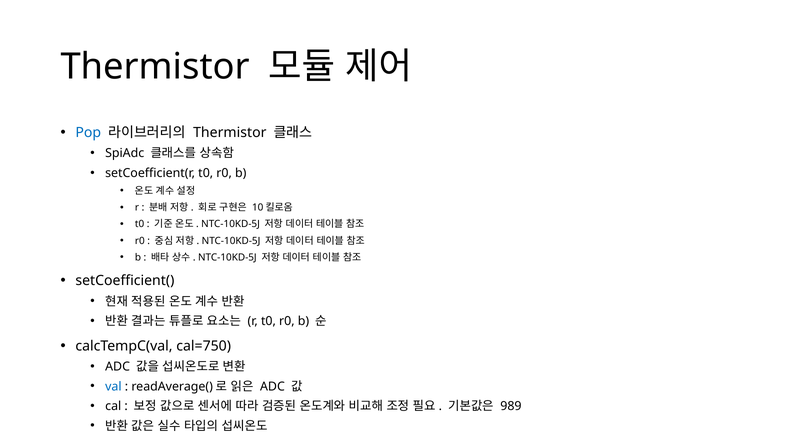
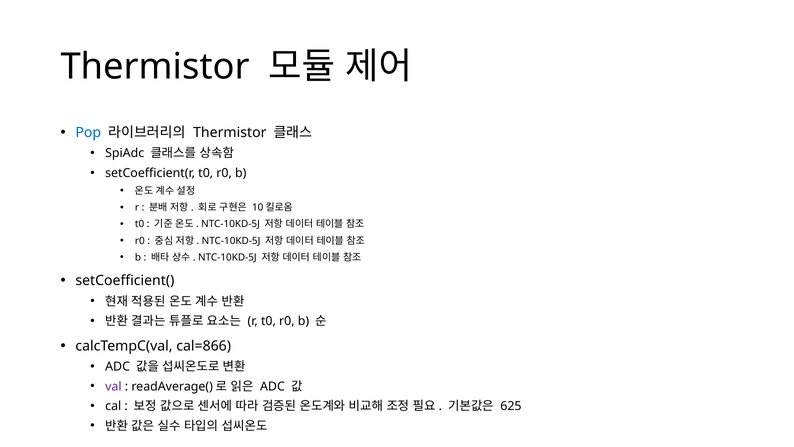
cal=750: cal=750 -> cal=866 (204, 346)
val colour: blue -> purple (113, 386)
989: 989 -> 625 (511, 406)
